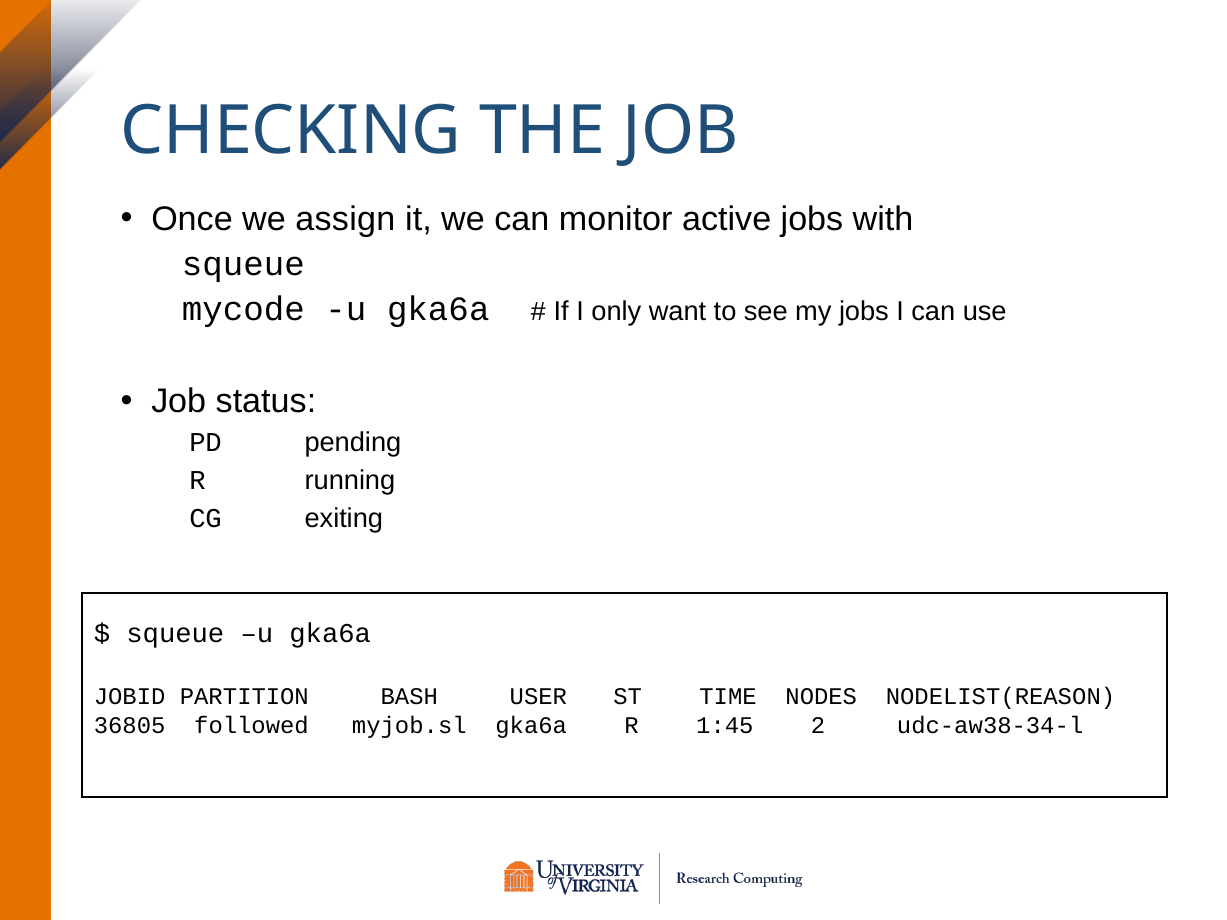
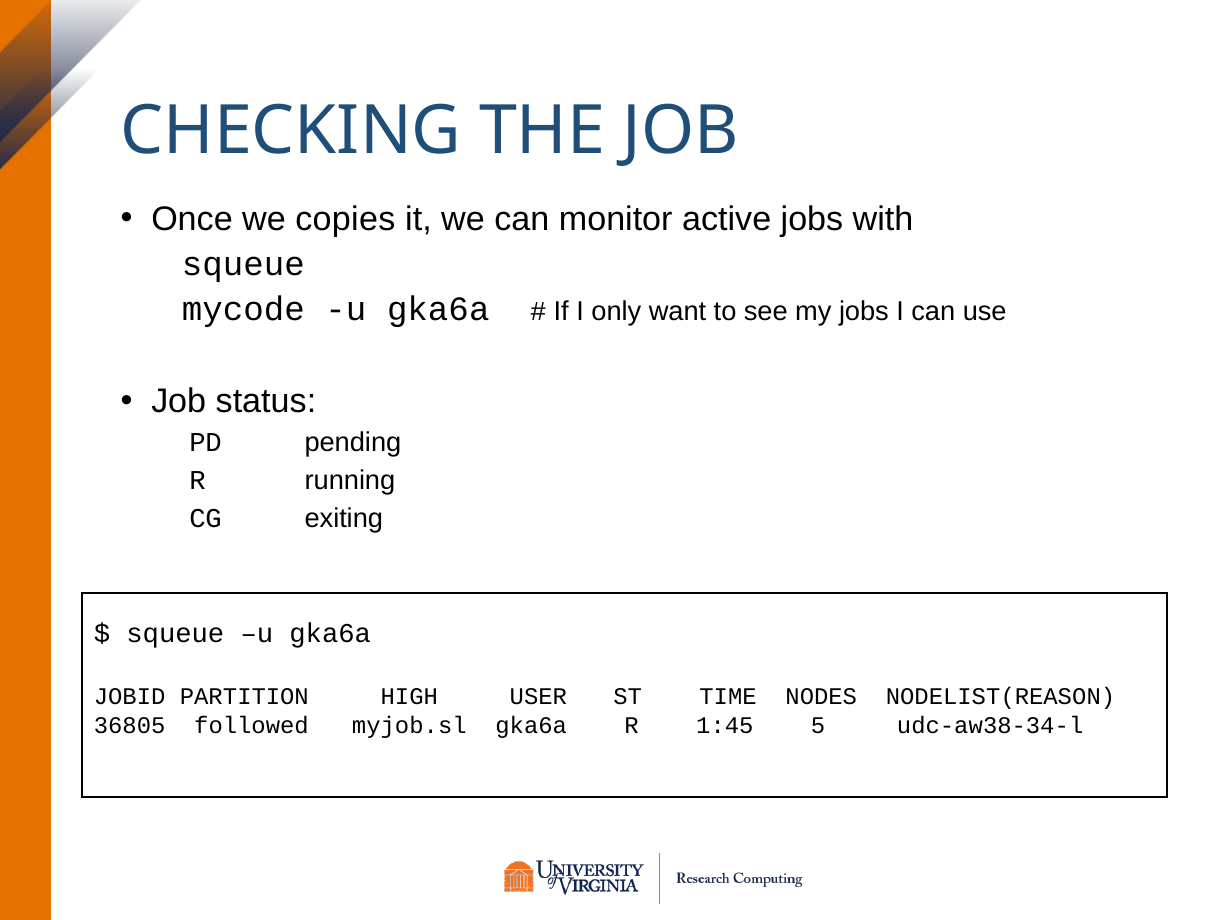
assign: assign -> copies (345, 219)
BASH: BASH -> HIGH (409, 697)
2: 2 -> 5 (818, 725)
